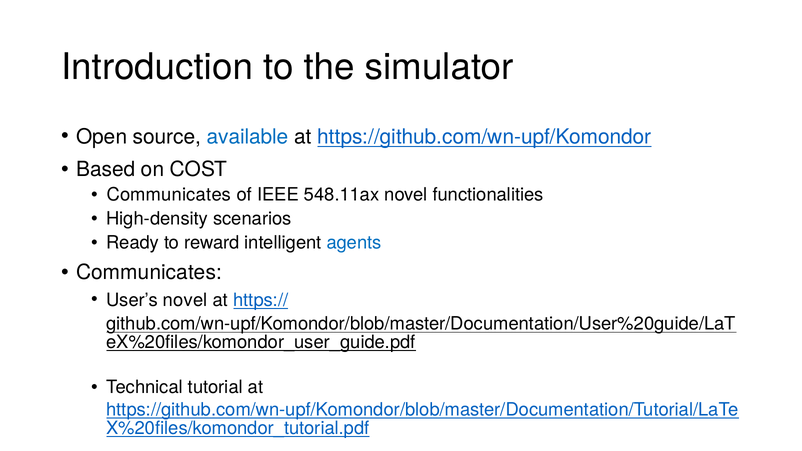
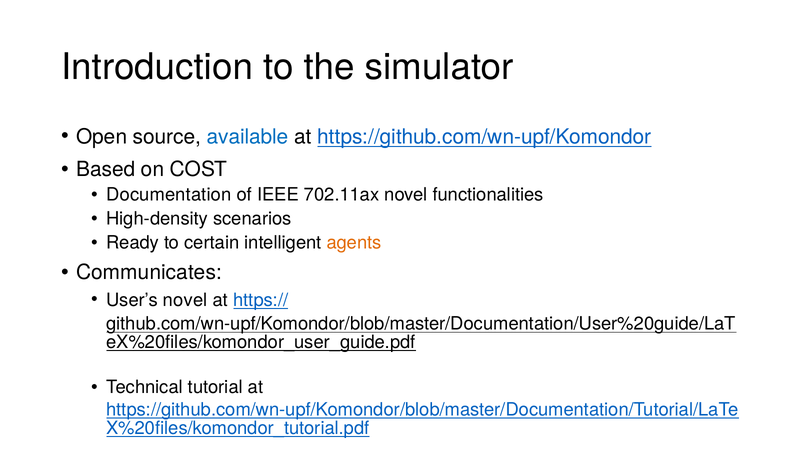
Communicates: Communicates -> Documentation (169, 195)
548.11ax: 548.11ax -> 702.11ax (342, 195)
reward: reward -> certain (212, 243)
agents colour: blue -> orange (354, 243)
